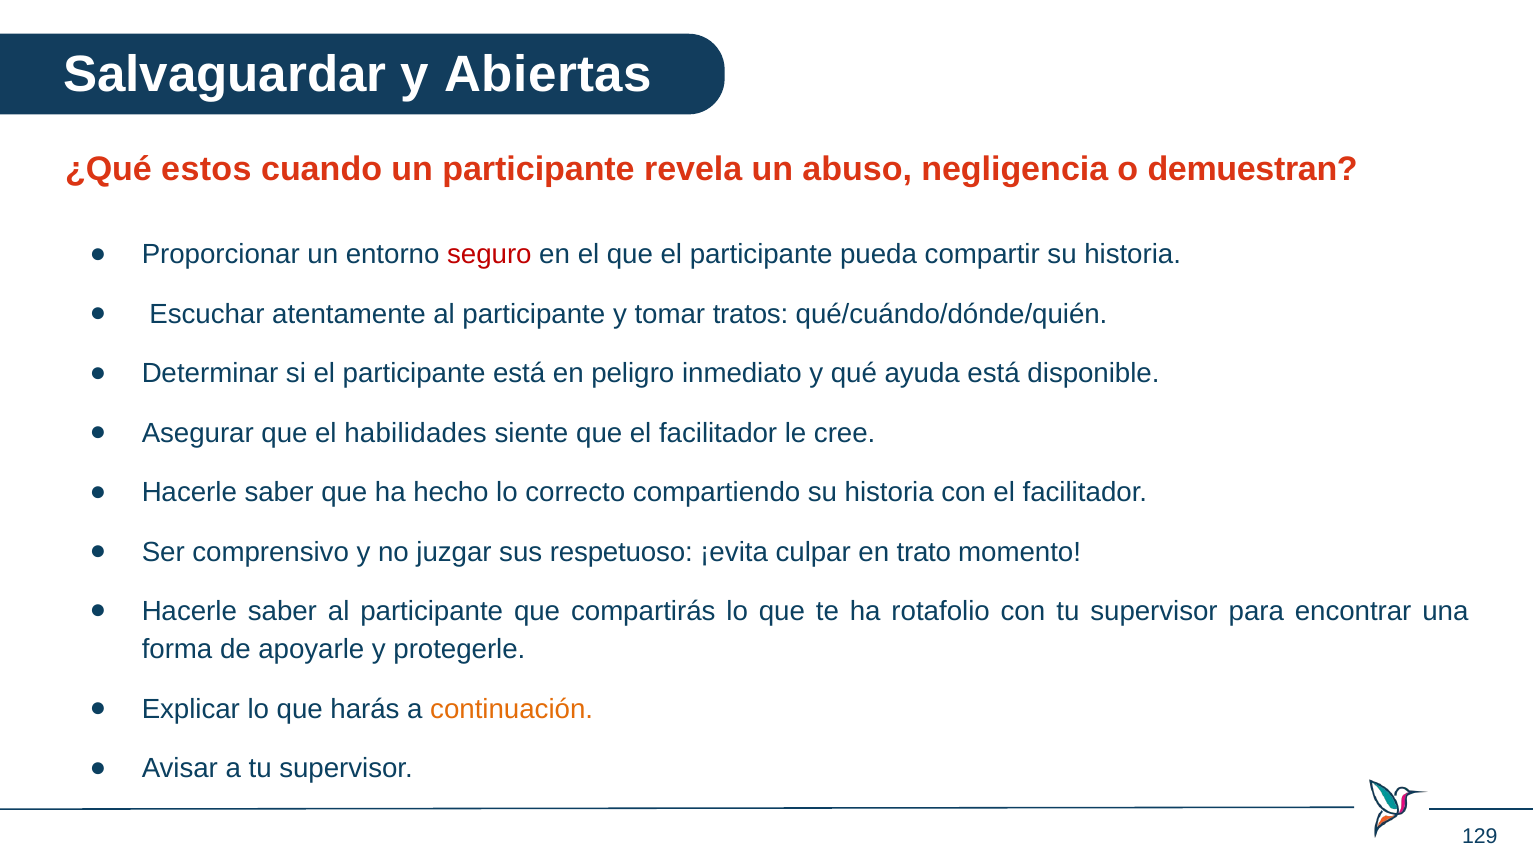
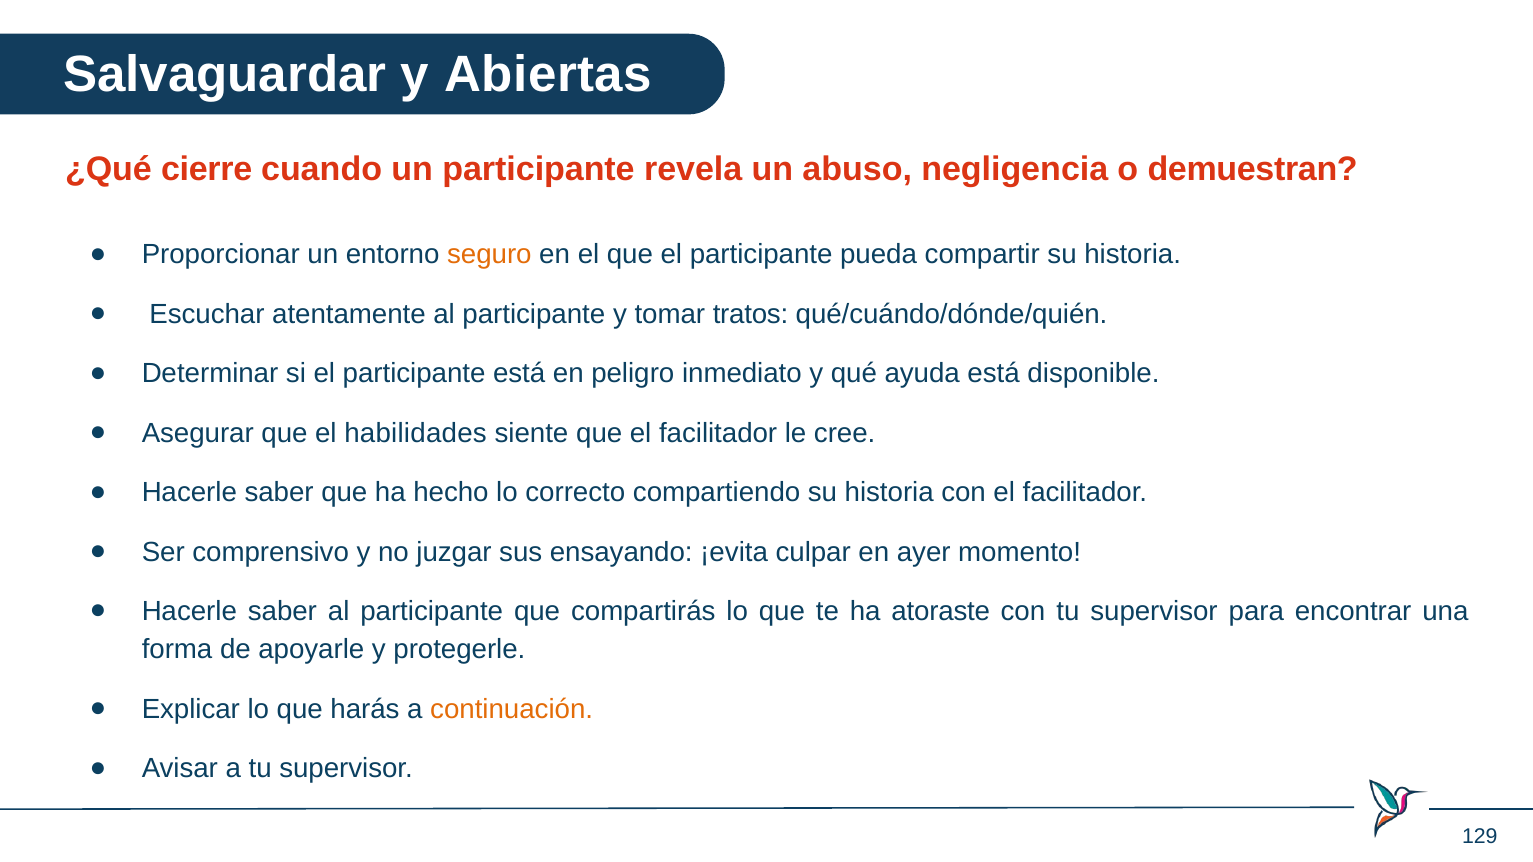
estos: estos -> cierre (207, 169)
seguro colour: red -> orange (489, 255)
respetuoso: respetuoso -> ensayando (621, 552)
trato: trato -> ayer (924, 552)
rotafolio: rotafolio -> atoraste (941, 612)
